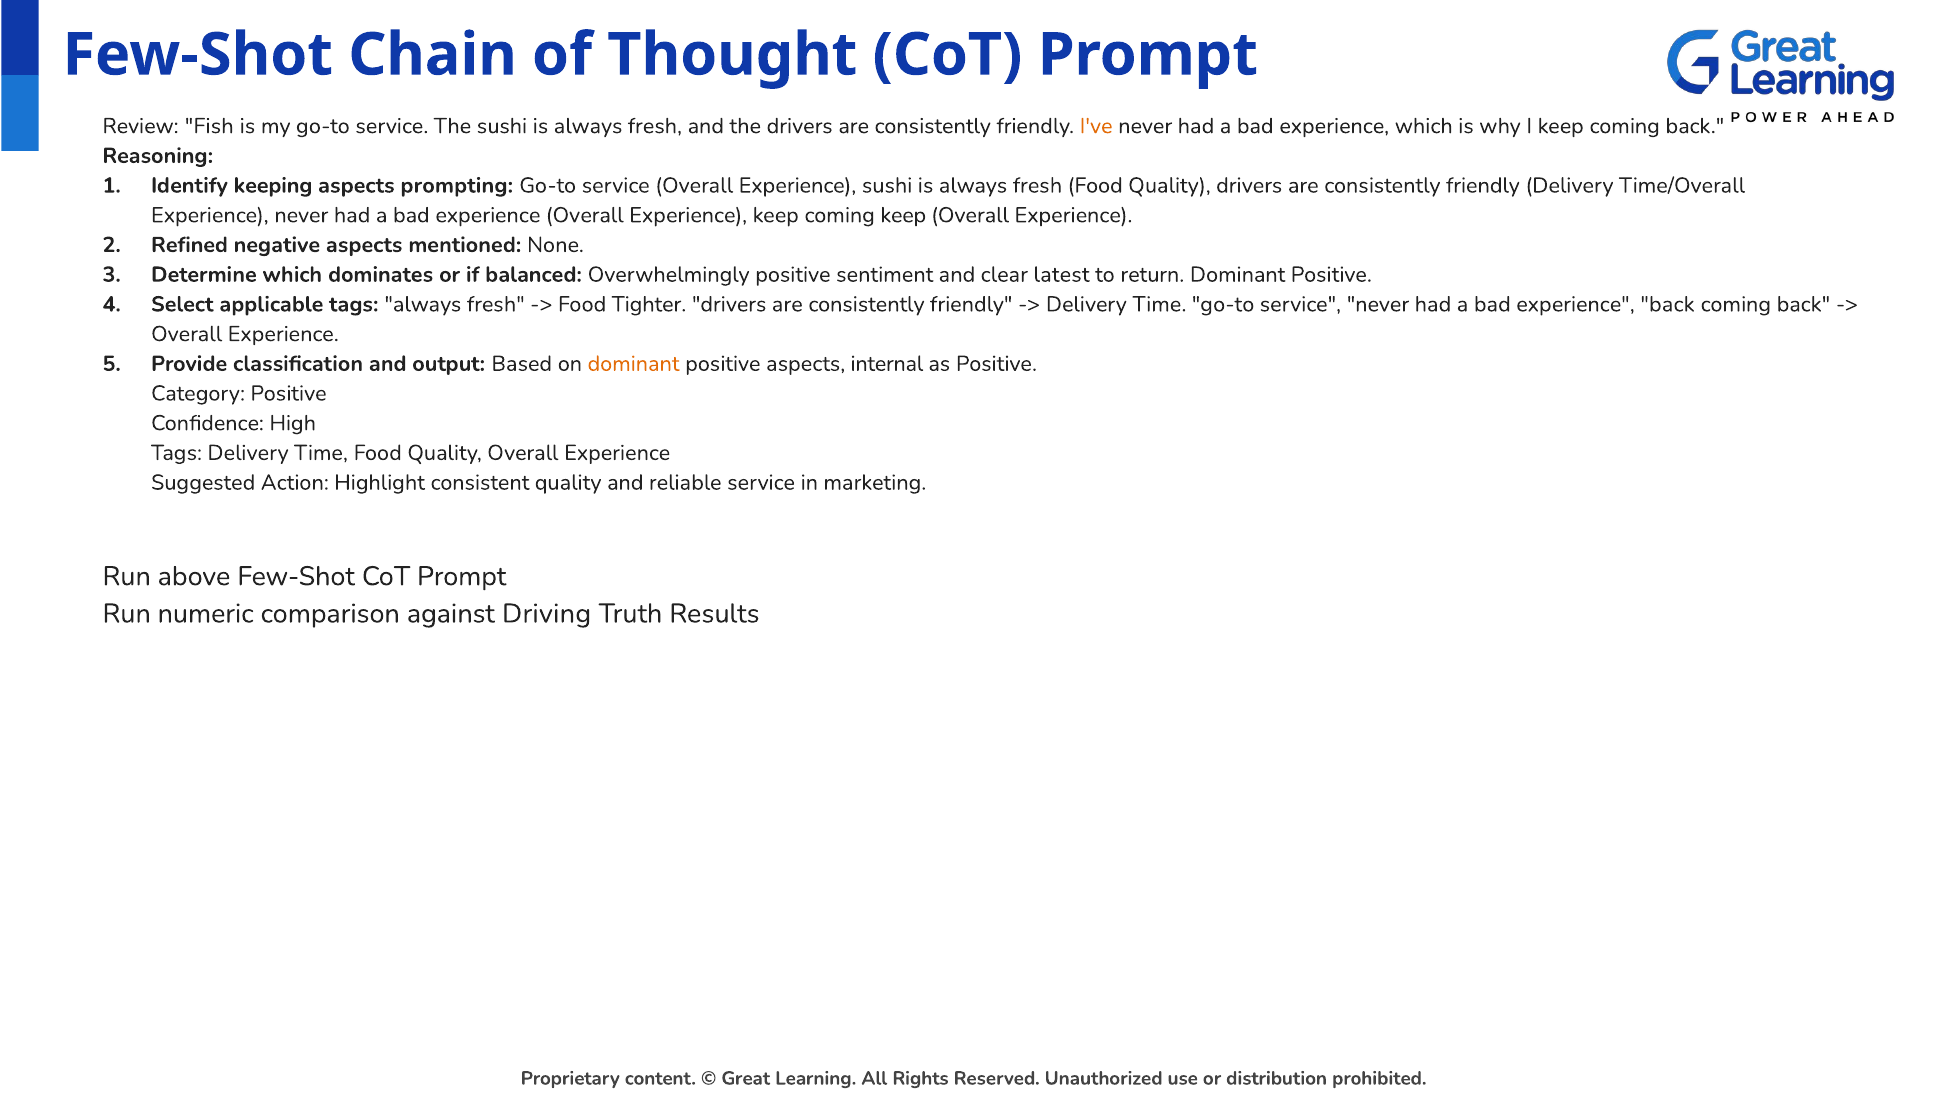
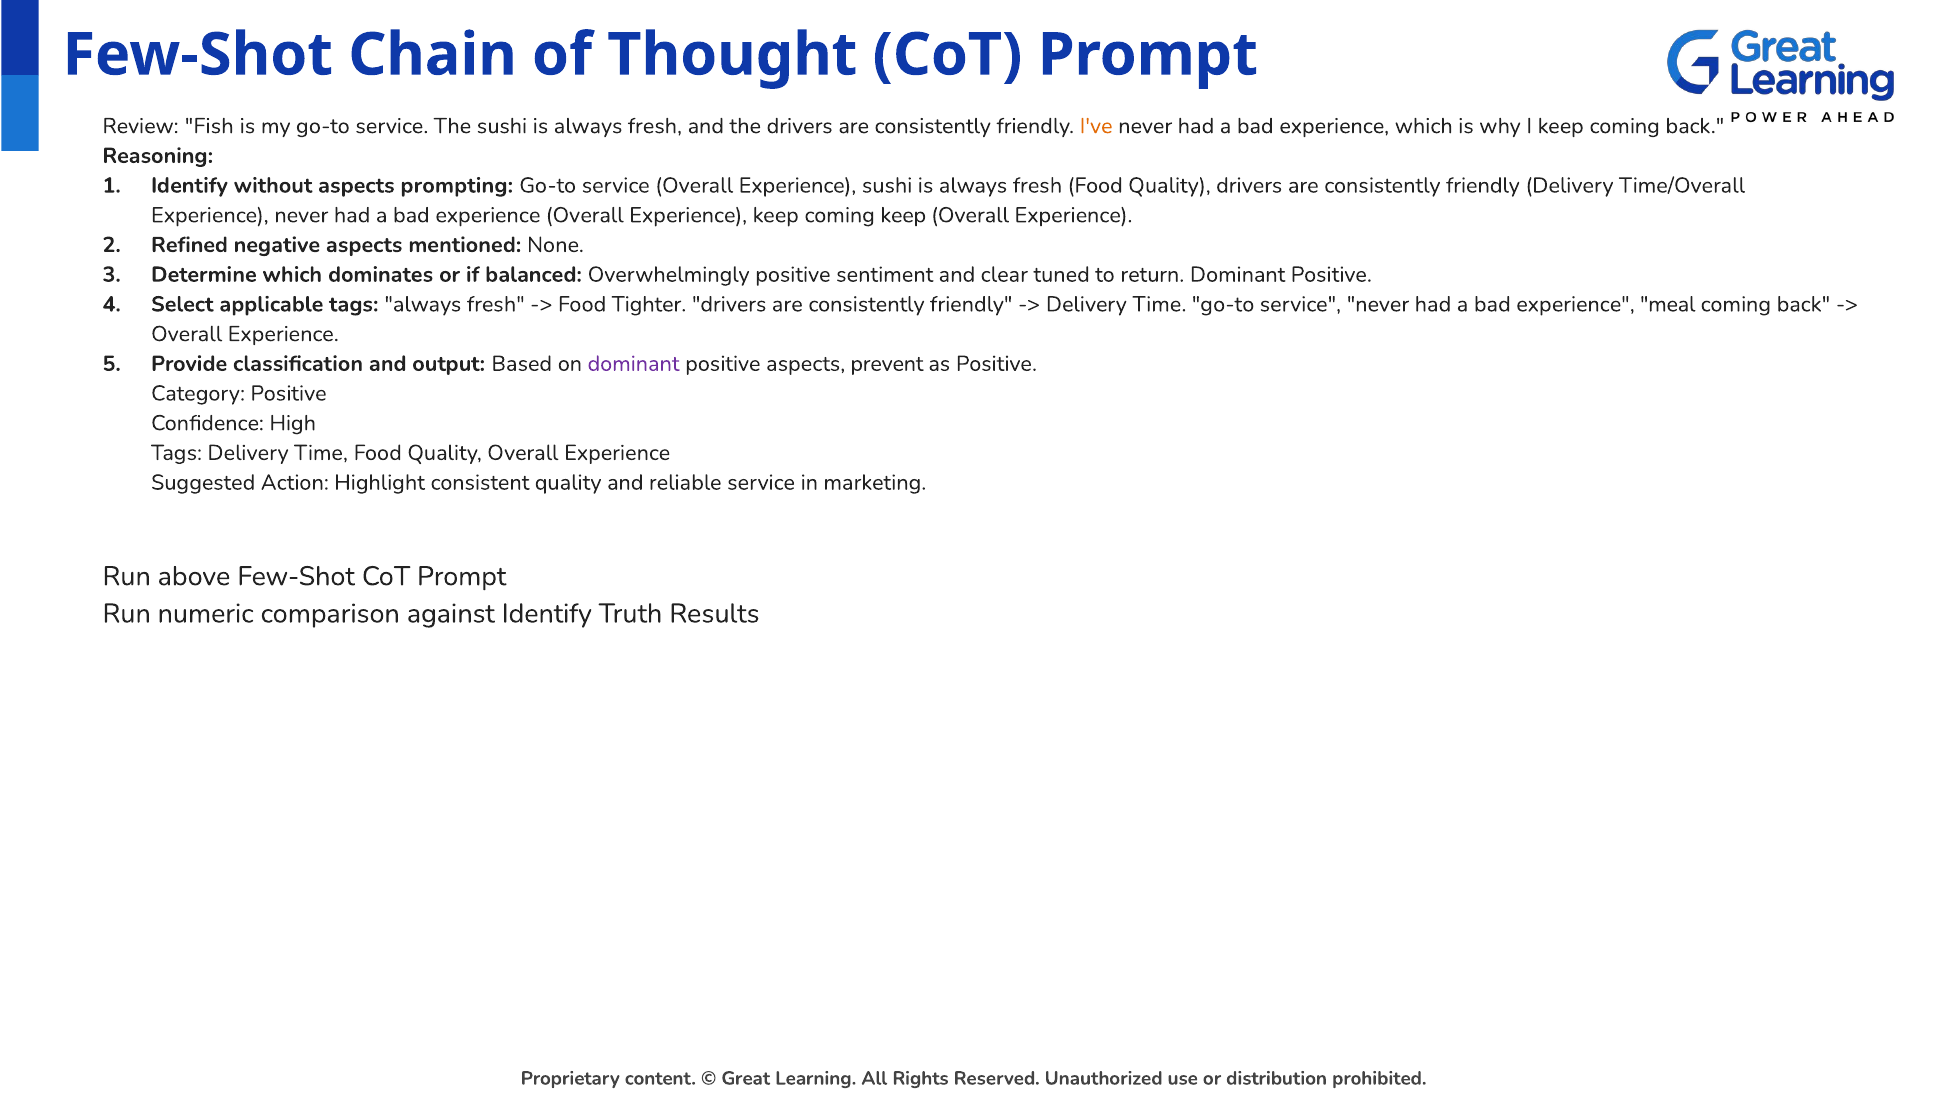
keeping: keeping -> without (273, 185)
latest: latest -> tuned (1062, 275)
experience back: back -> meal (1668, 304)
dominant colour: orange -> purple (633, 364)
internal: internal -> prevent (887, 364)
against Driving: Driving -> Identify (547, 614)
